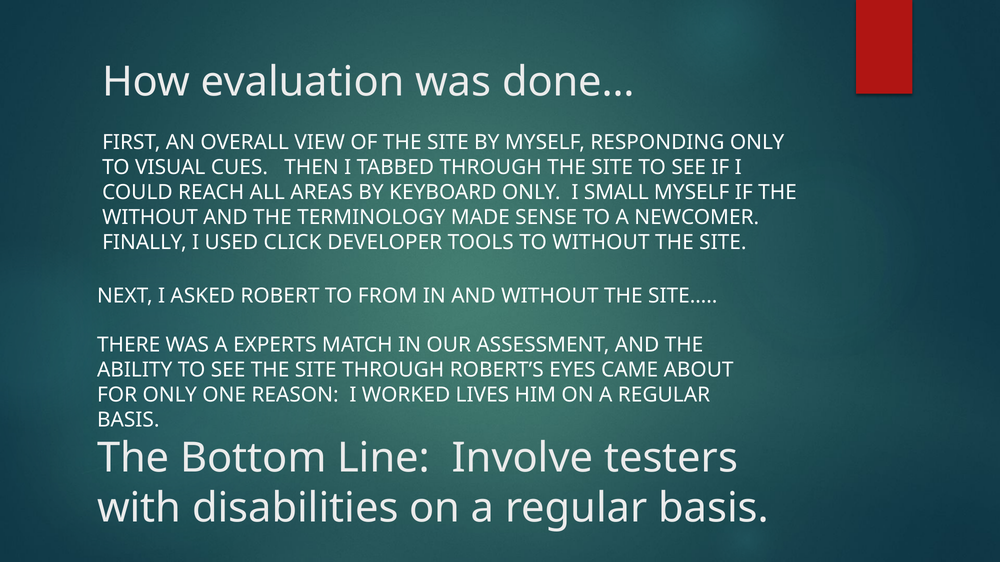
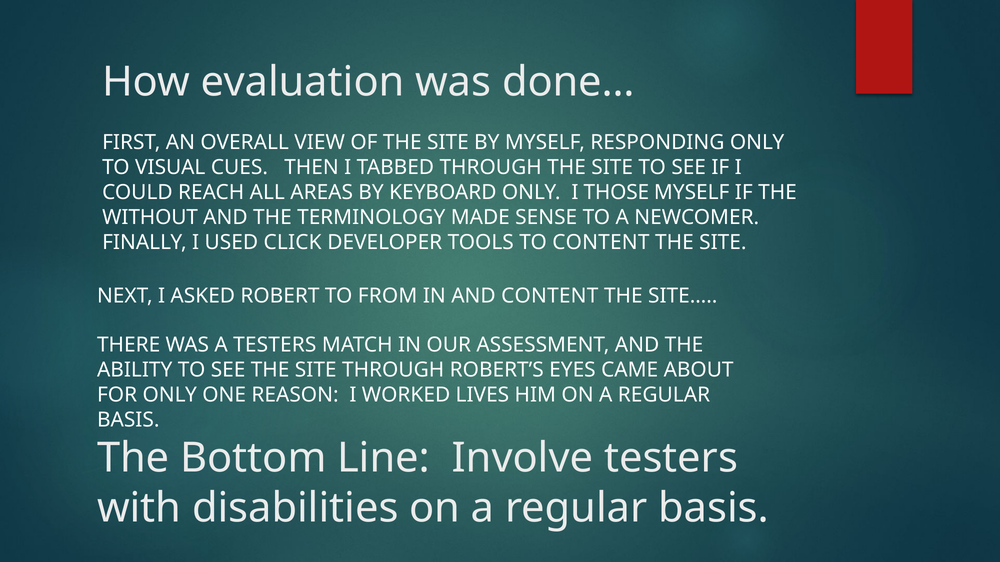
SMALL: SMALL -> THOSE (616, 193)
TO WITHOUT: WITHOUT -> CONTENT (601, 243)
AND WITHOUT: WITHOUT -> CONTENT (550, 296)
A EXPERTS: EXPERTS -> TESTERS (275, 345)
